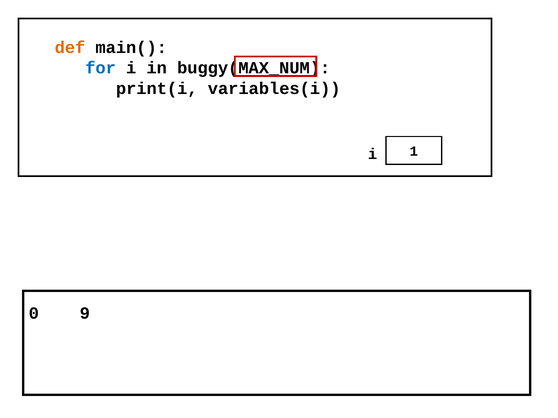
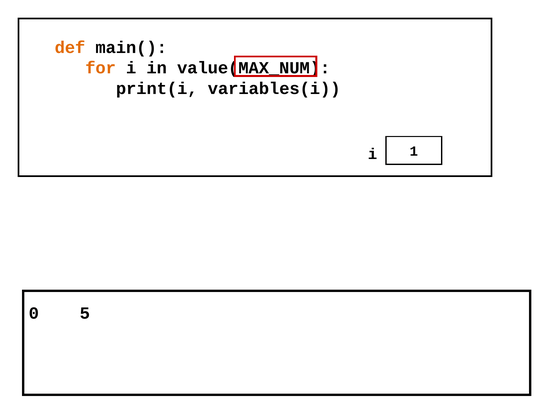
for colour: blue -> orange (101, 68)
buggy(MAX_NUM: buggy(MAX_NUM -> value(MAX_NUM (254, 68)
9: 9 -> 5 (85, 314)
